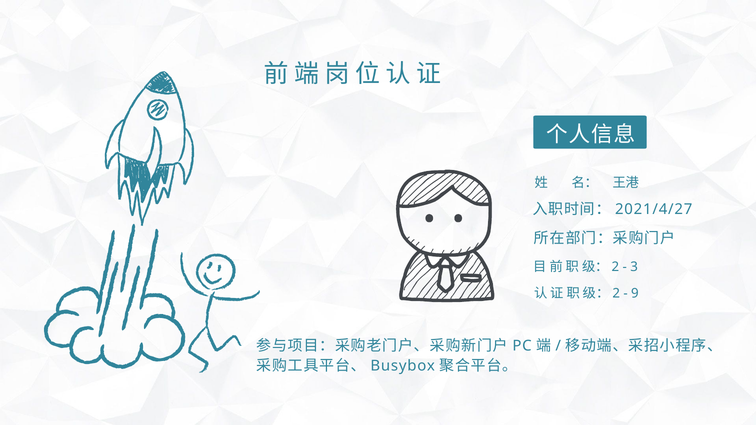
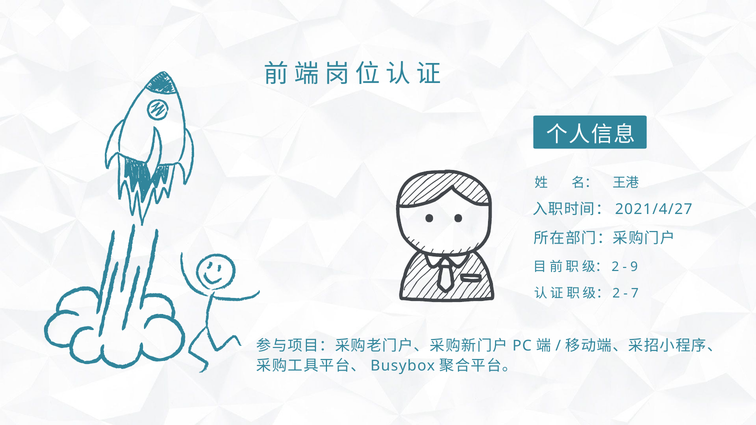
3: 3 -> 9 (634, 267)
9: 9 -> 7 (635, 294)
